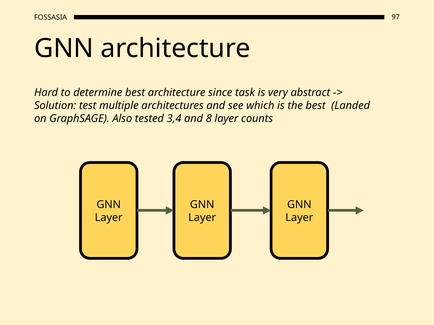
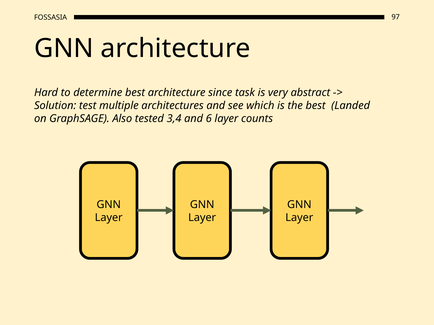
8: 8 -> 6 (209, 119)
